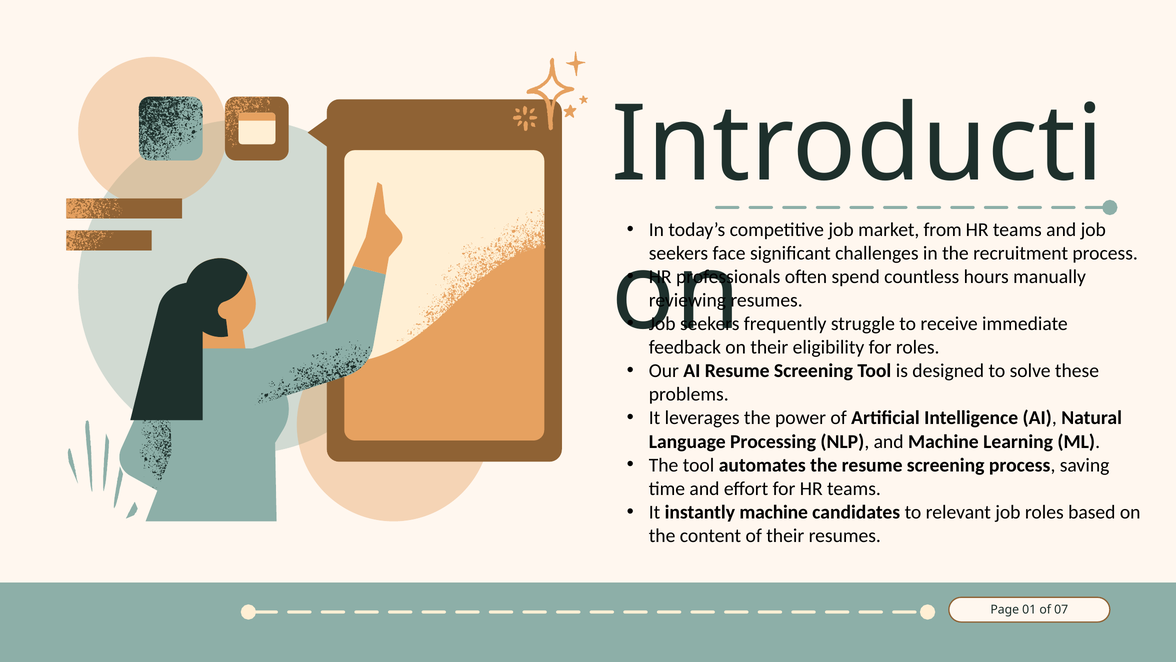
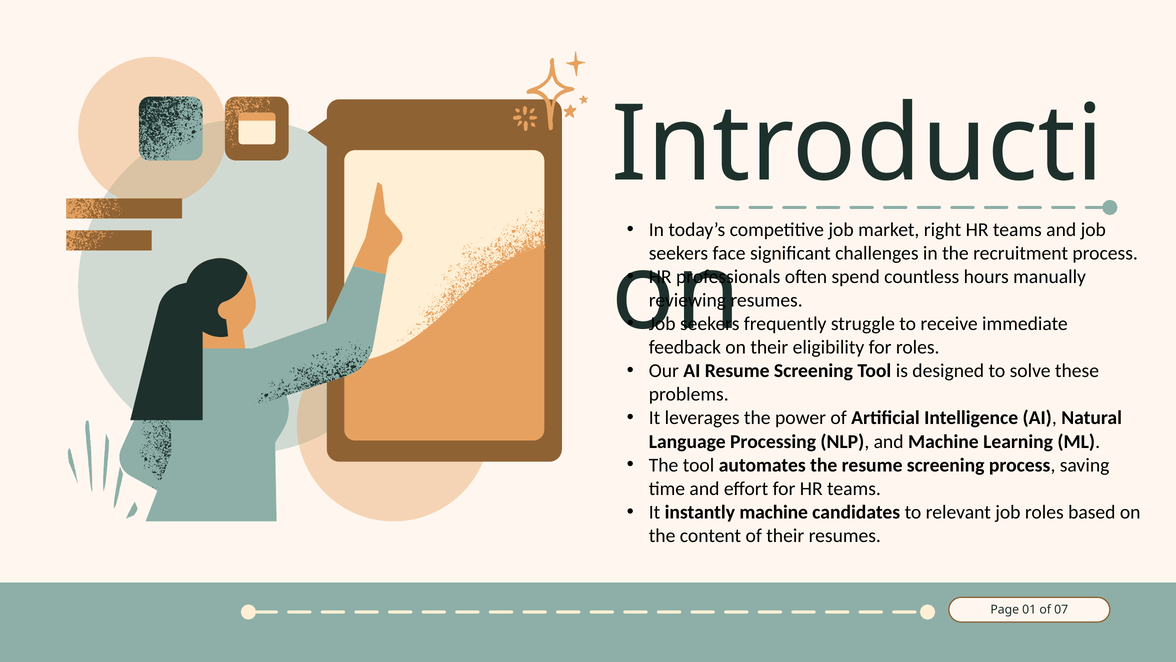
from: from -> right (943, 230)
